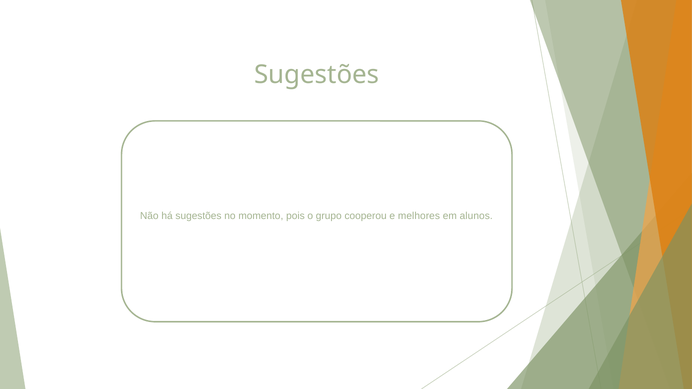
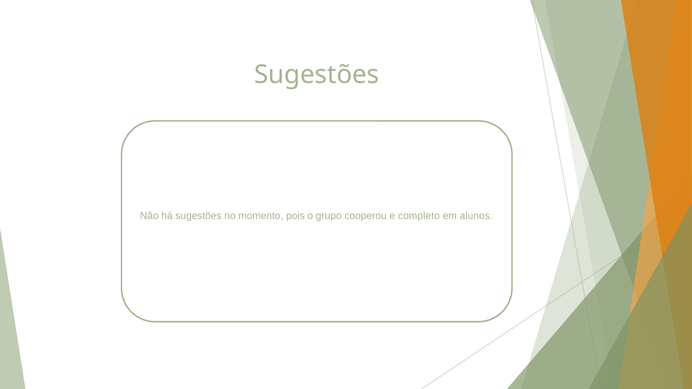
melhores: melhores -> completo (419, 216)
